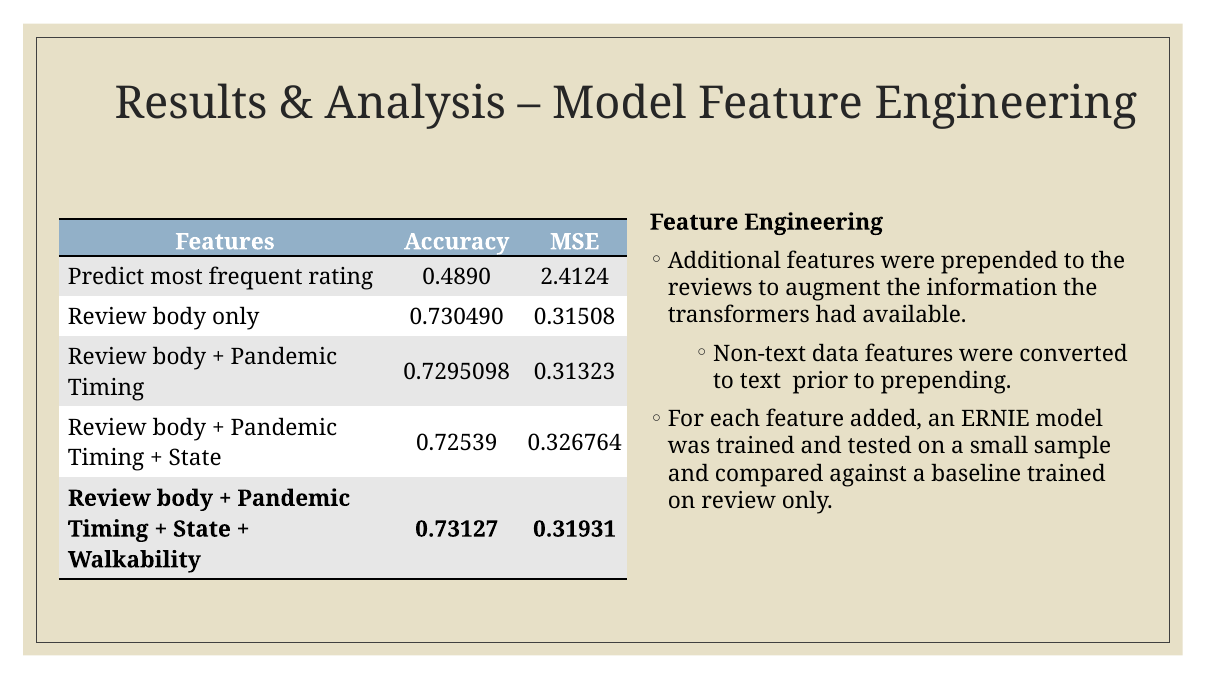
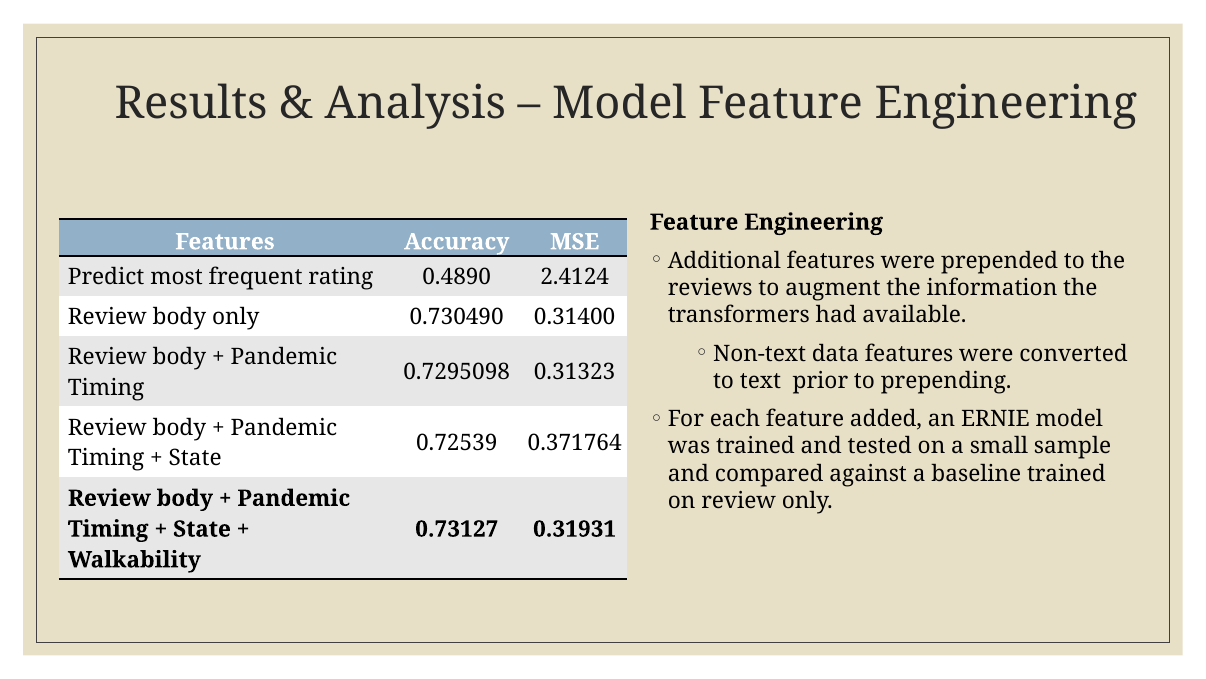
0.31508: 0.31508 -> 0.31400 (575, 317)
0.326764: 0.326764 -> 0.371764 (575, 443)
